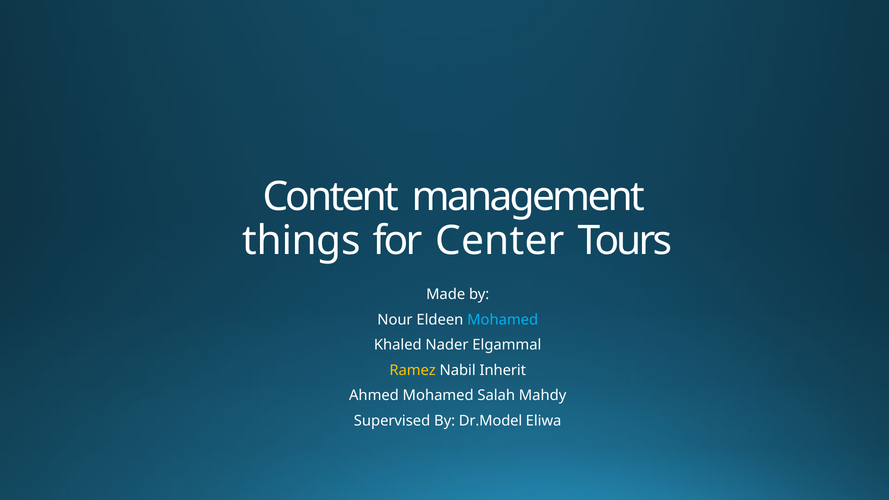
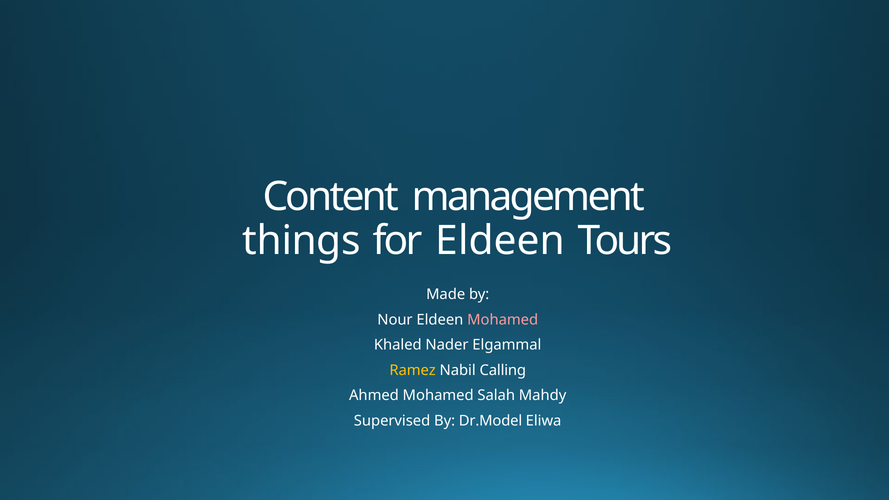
for Center: Center -> Eldeen (500, 241)
Mohamed colour: light blue -> pink (503, 320)
Inherit: Inherit -> Calling (503, 370)
